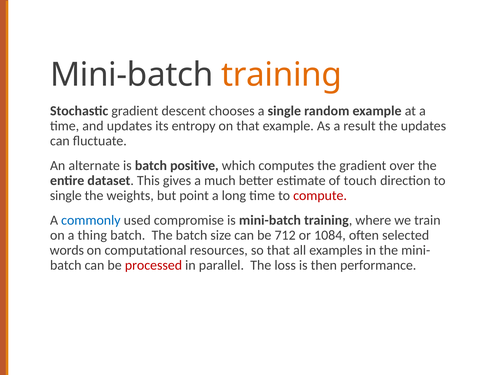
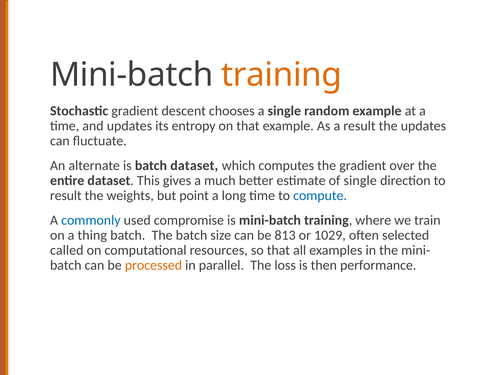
batch positive: positive -> dataset (194, 166)
of touch: touch -> single (360, 181)
single: single -> result (66, 196)
compute colour: red -> blue (320, 196)
712: 712 -> 813 (285, 235)
1084: 1084 -> 1029 (330, 235)
words: words -> called (67, 250)
processed colour: red -> orange (153, 265)
